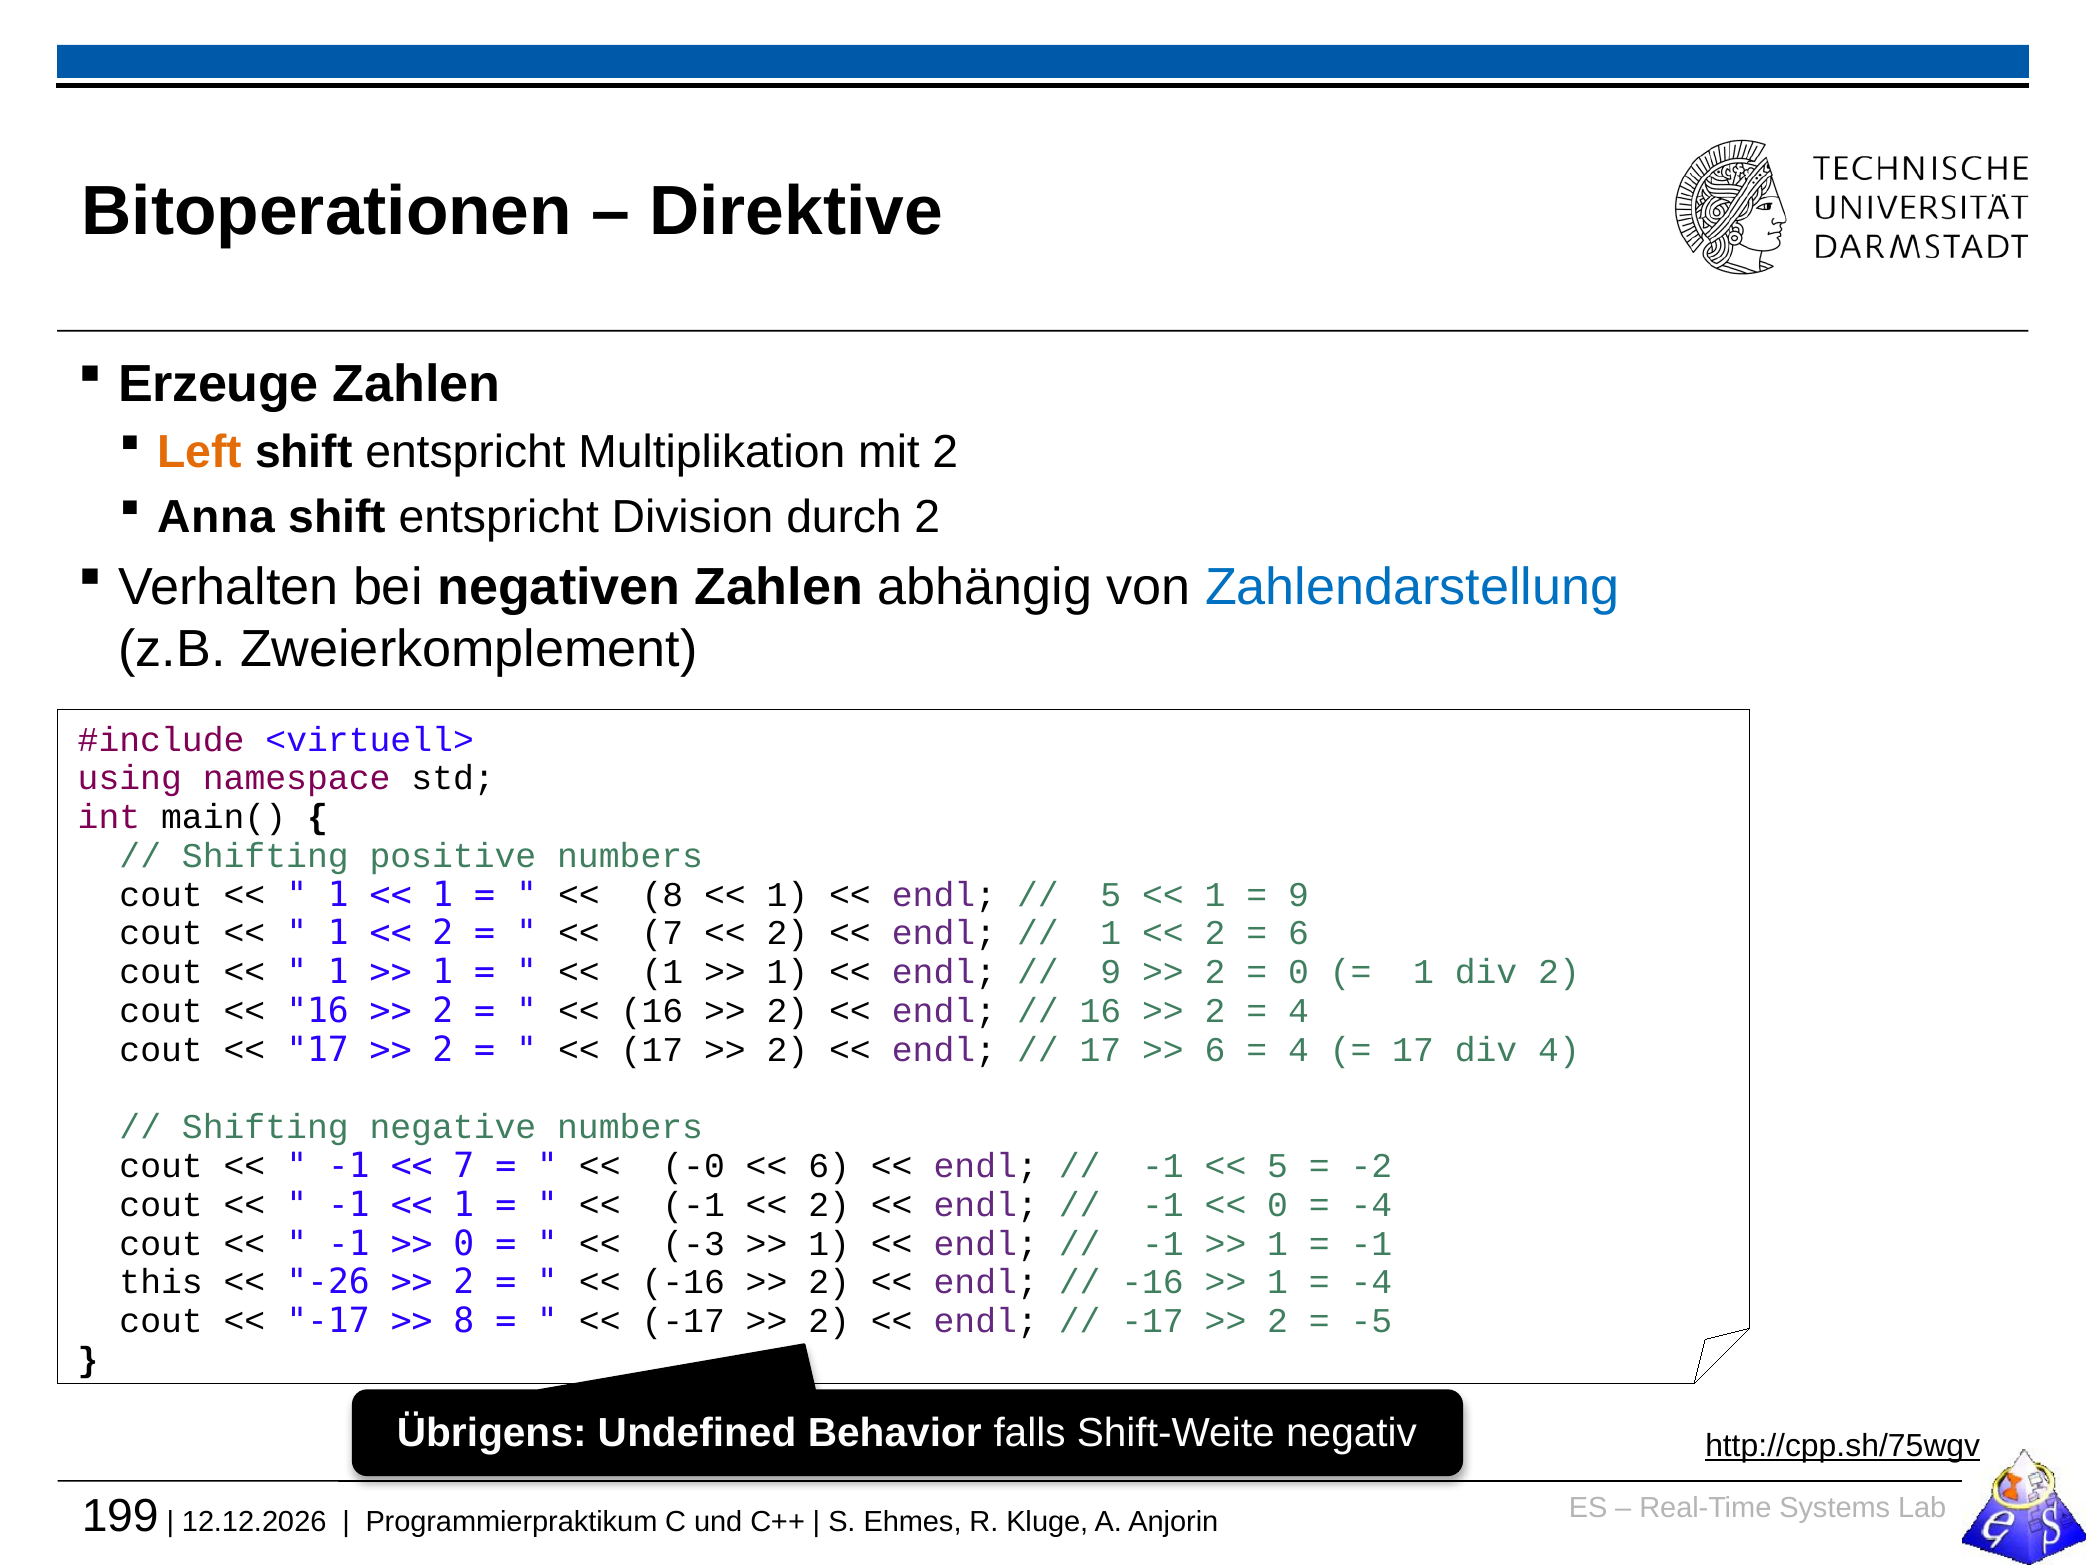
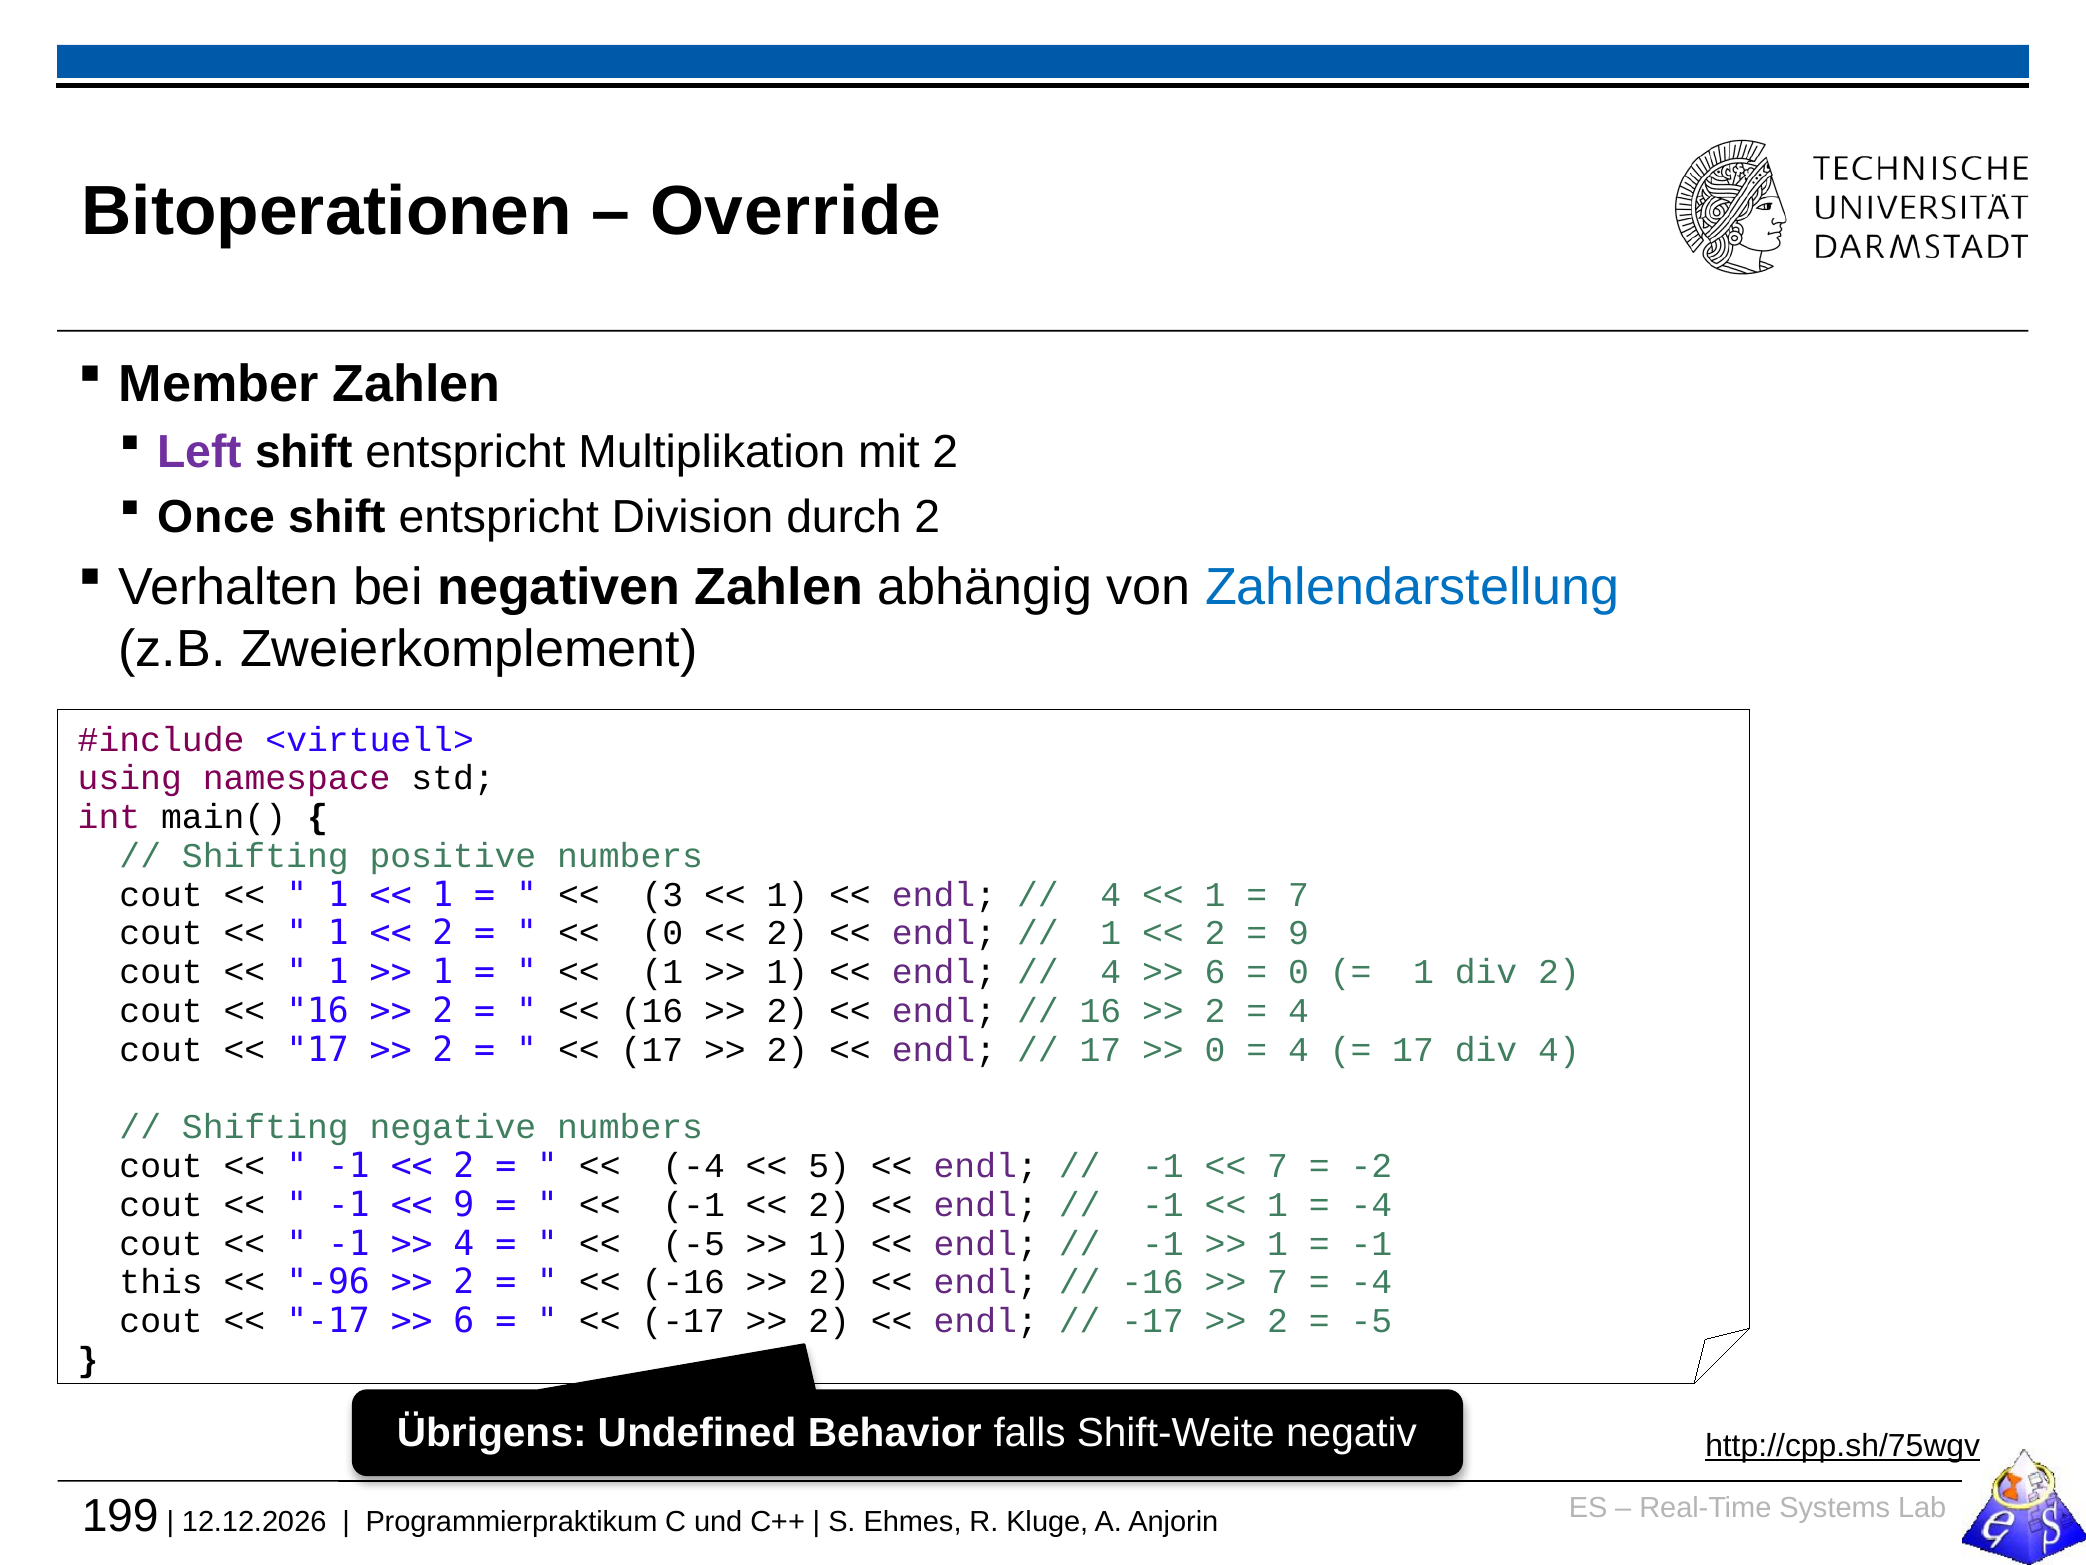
Direktive: Direktive -> Override (796, 212)
Erzeuge: Erzeuge -> Member (218, 384)
Left colour: orange -> purple (200, 452)
Anna: Anna -> Once (216, 517)
8: 8 -> 3 (662, 894)
5: 5 -> 4 (1111, 894)
9: 9 -> 7 (1298, 894)
7: 7 -> 0 (662, 933)
6: 6 -> 9 (1298, 933)
9: 9 -> 4 (1111, 972)
2: 2 -> 6 (1215, 972)
6: 6 -> 0 (1215, 1049)
7: 7 -> 2 (464, 1166)
-0: -0 -> -4 (694, 1166)
6: 6 -> 5 (829, 1166)
5: 5 -> 7 (1278, 1166)
1: 1 -> 9 (464, 1204)
0: 0 -> 1 (1278, 1204)
0: 0 -> 4 (464, 1243)
-3: -3 -> -5 (694, 1243)
-26: -26 -> -96 (328, 1282)
1: 1 -> 7 (1278, 1282)
8: 8 -> 6 (464, 1321)
